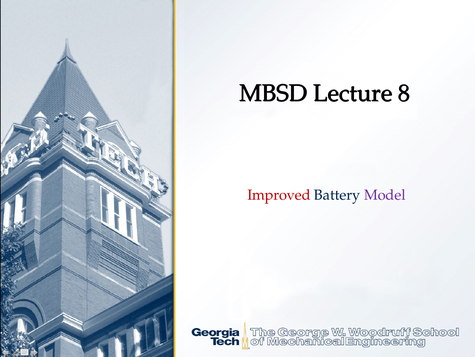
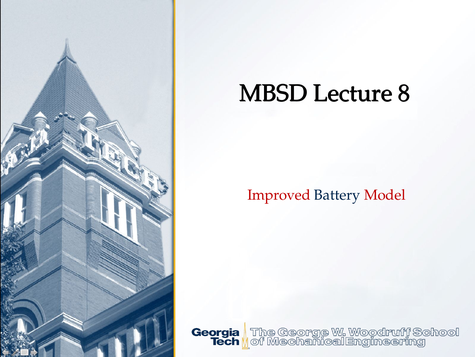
Model colour: purple -> red (385, 195)
